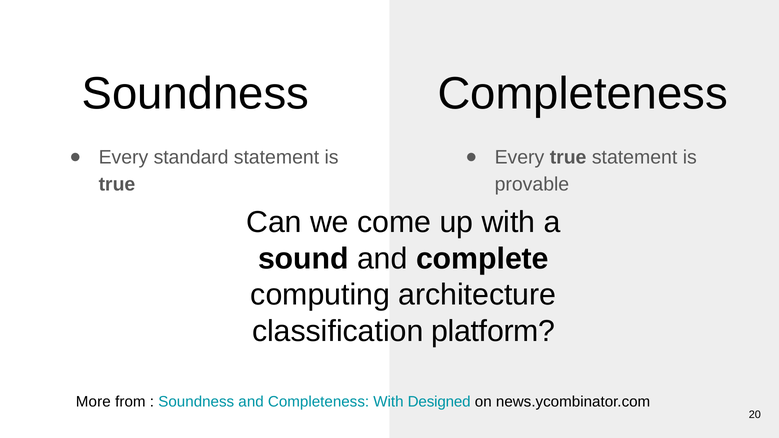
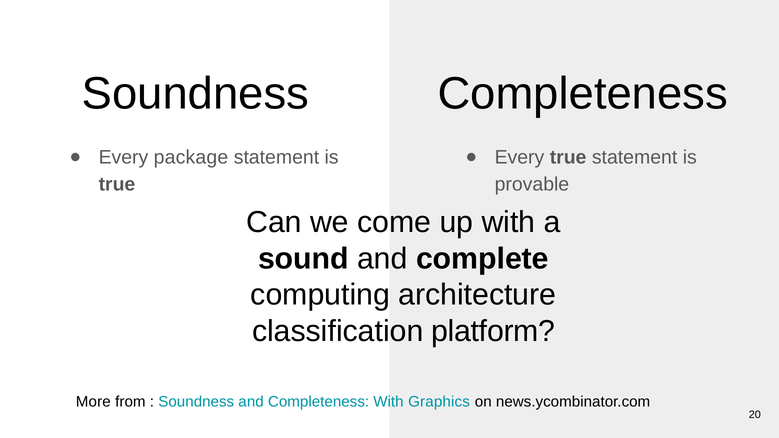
standard: standard -> package (191, 157)
Designed: Designed -> Graphics (439, 402)
